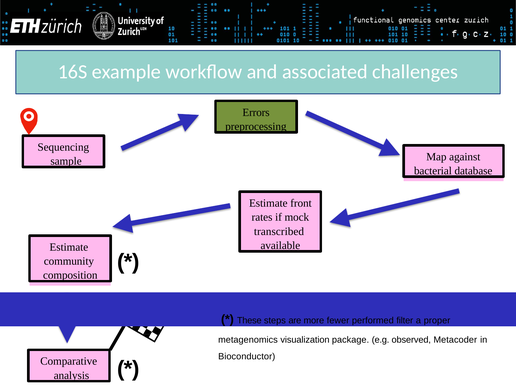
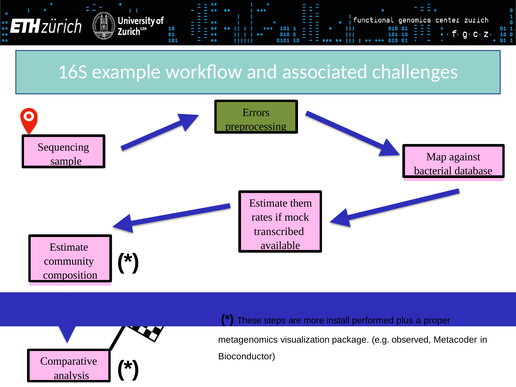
front: front -> them (301, 203)
fewer: fewer -> install (338, 320)
filter: filter -> plus (405, 320)
